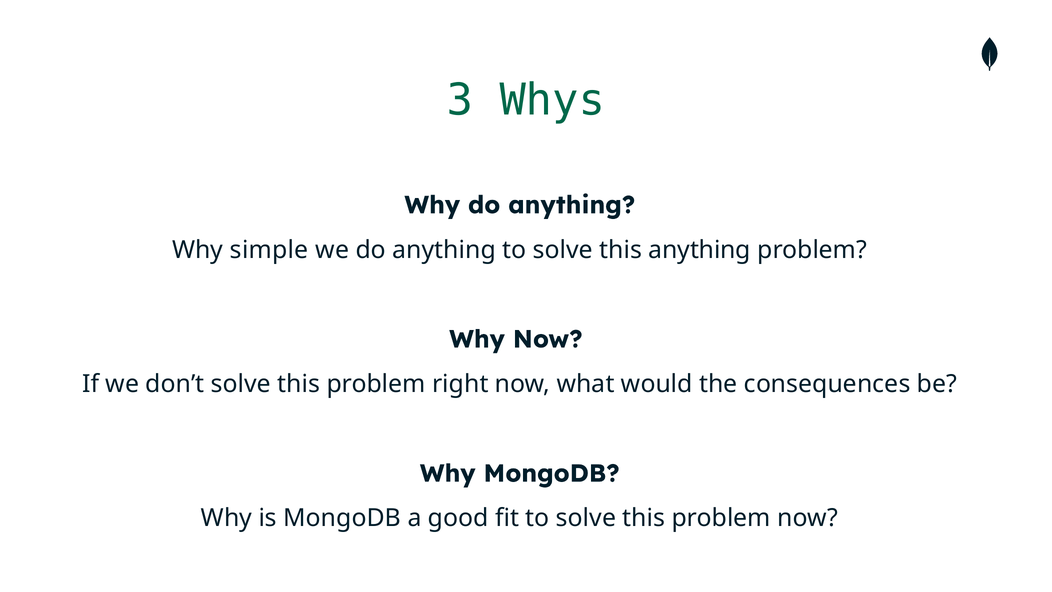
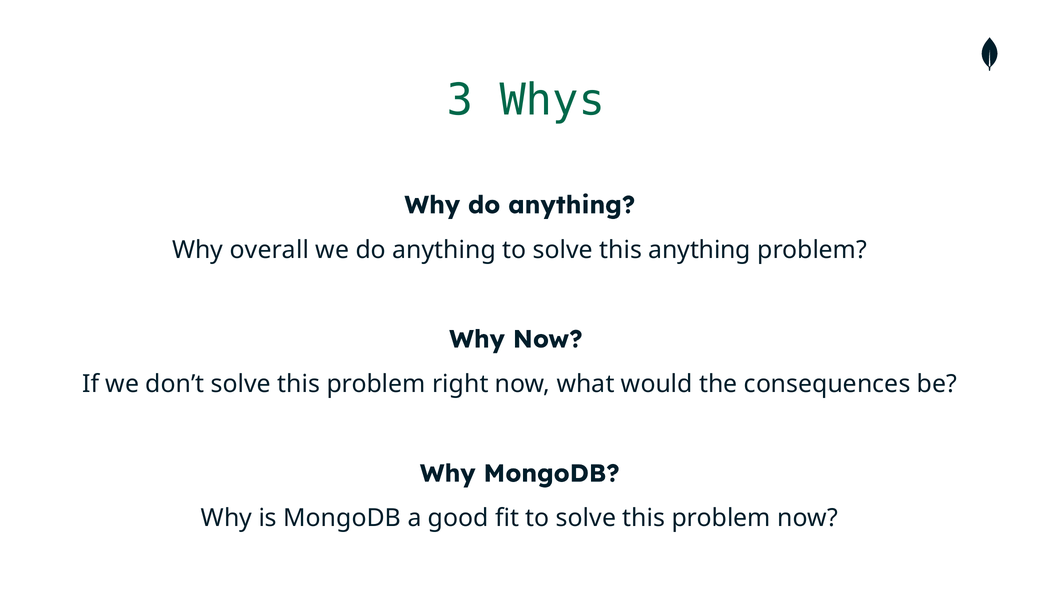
simple: simple -> overall (269, 250)
